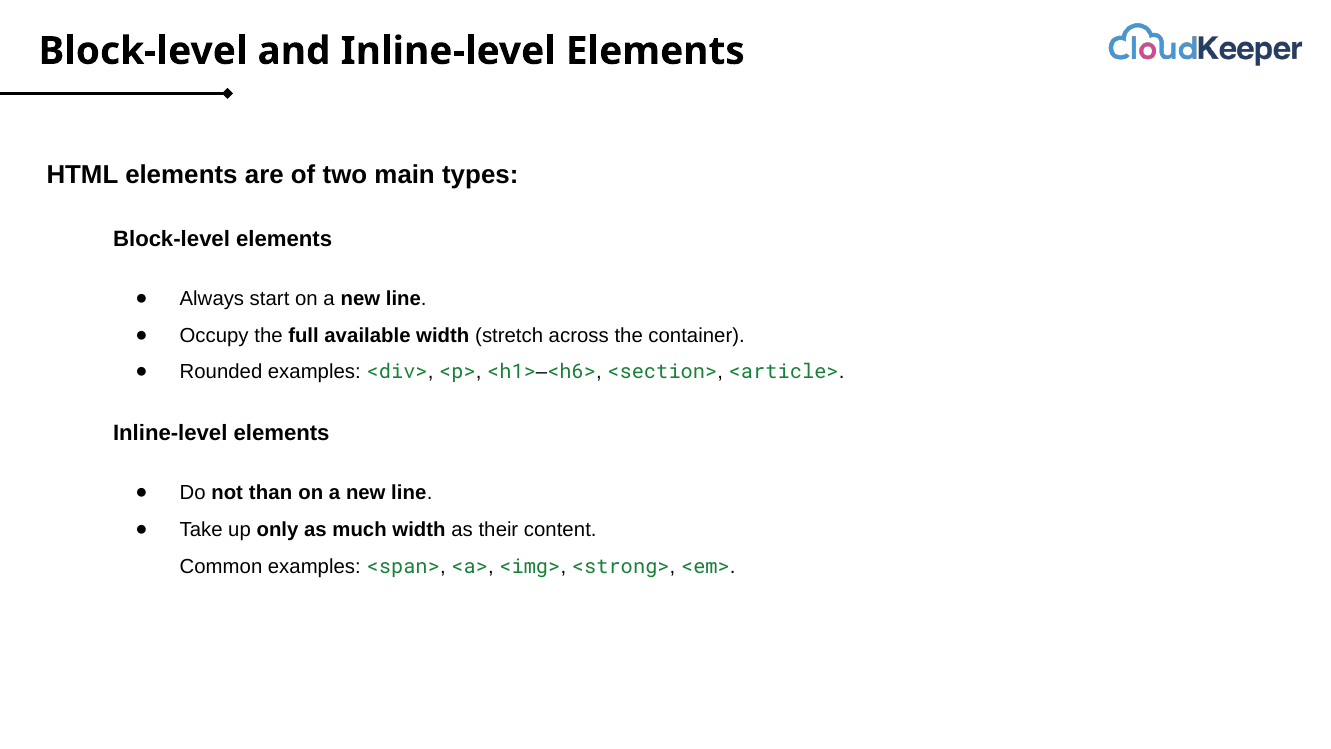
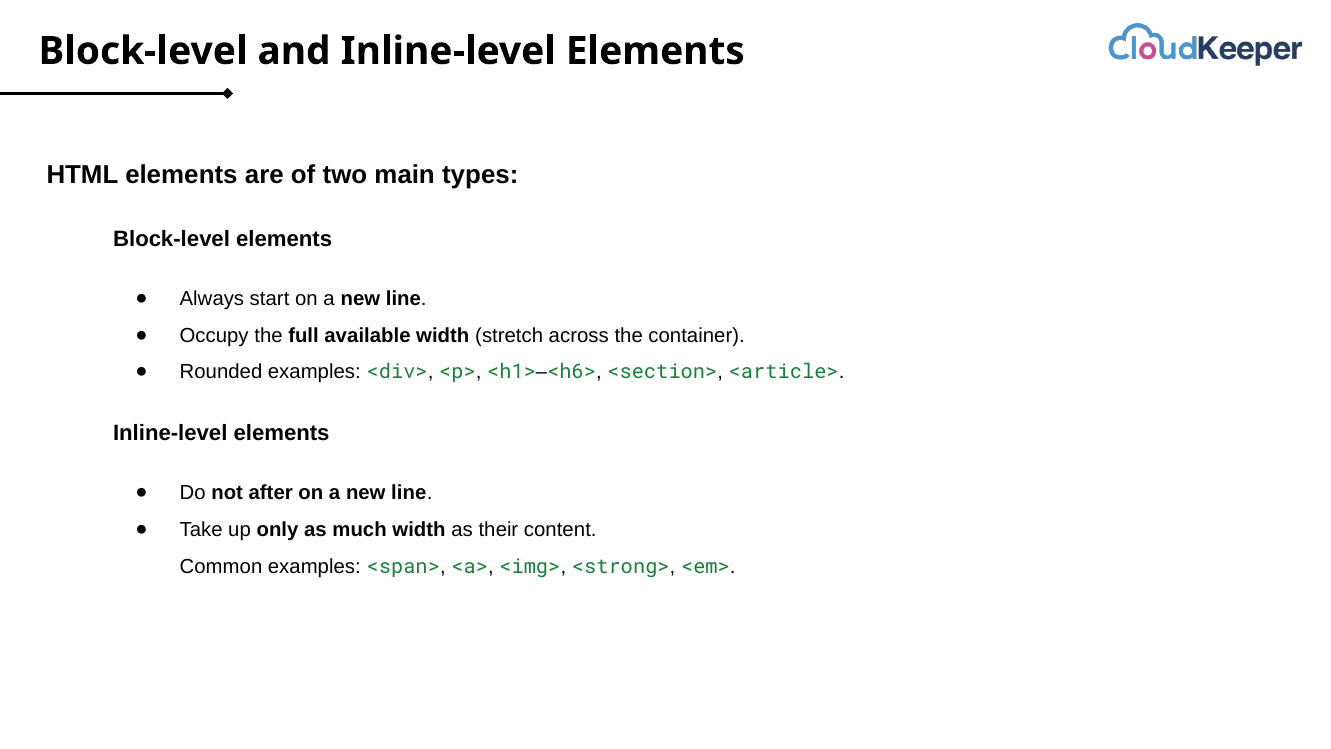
than: than -> after (271, 493)
